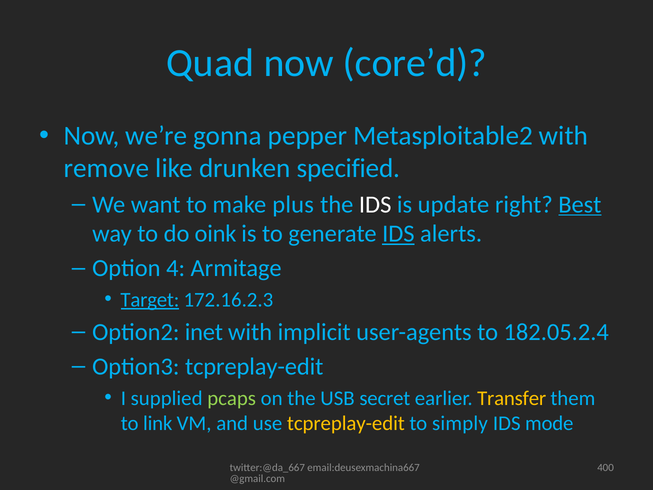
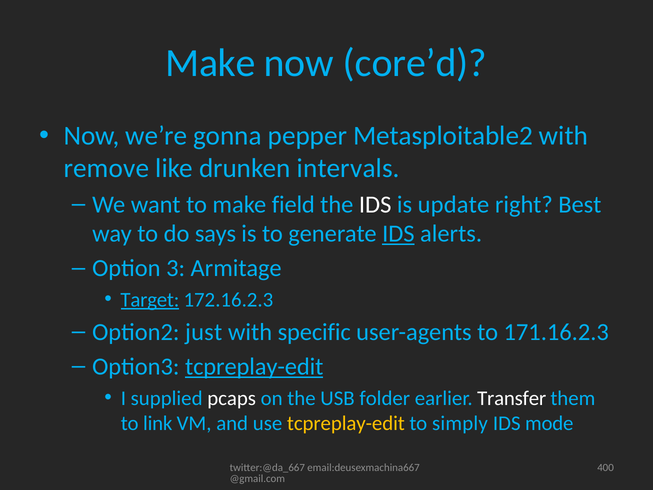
Quad: Quad -> Make (210, 63)
specified: specified -> intervals (348, 168)
plus: plus -> field (293, 204)
Best underline: present -> none (580, 204)
oink: oink -> says (216, 234)
4: 4 -> 3 (176, 268)
inet: inet -> just (204, 332)
implicit: implicit -> specific (314, 332)
182.05.2.4: 182.05.2.4 -> 171.16.2.3 (556, 332)
tcpreplay-edit underline: none -> present (254, 367)
pcaps colour: light green -> white (232, 398)
secret: secret -> folder (385, 398)
Transfer colour: yellow -> white (512, 398)
